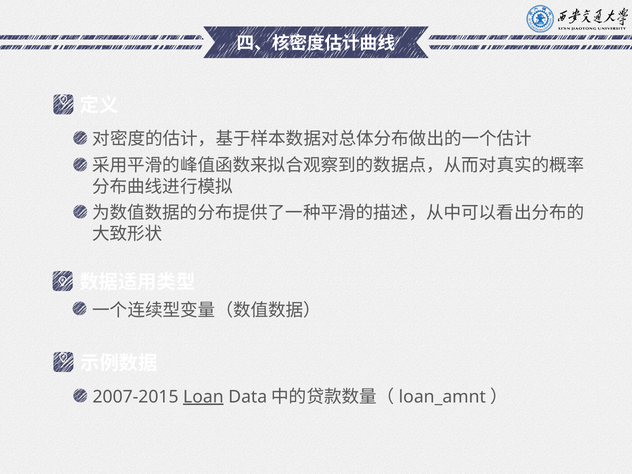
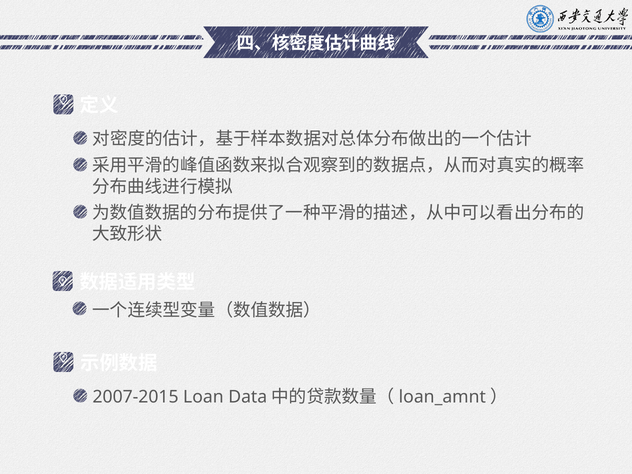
Loan underline: present -> none (203, 397)
